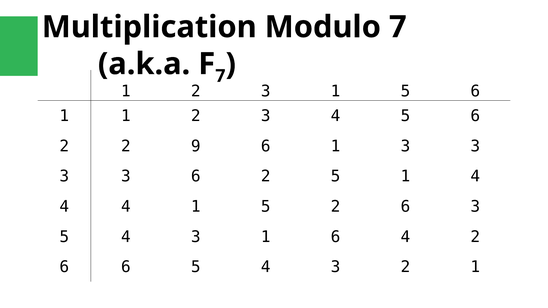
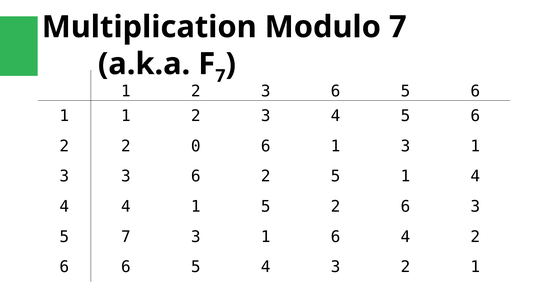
2 3 1: 1 -> 6 (336, 91)
9: 9 -> 0 (196, 146)
1 3 3: 3 -> 1 (475, 146)
4: 4 -> 7 (126, 237)
